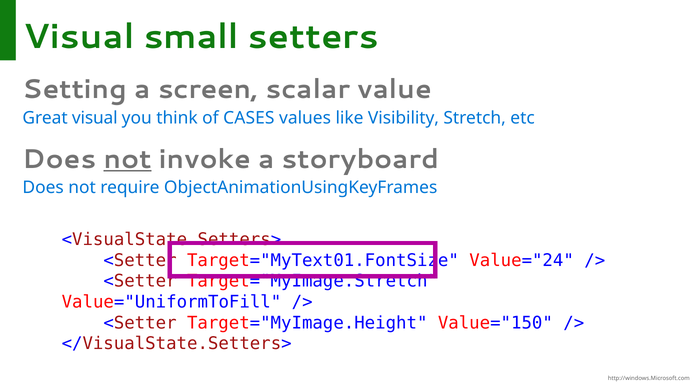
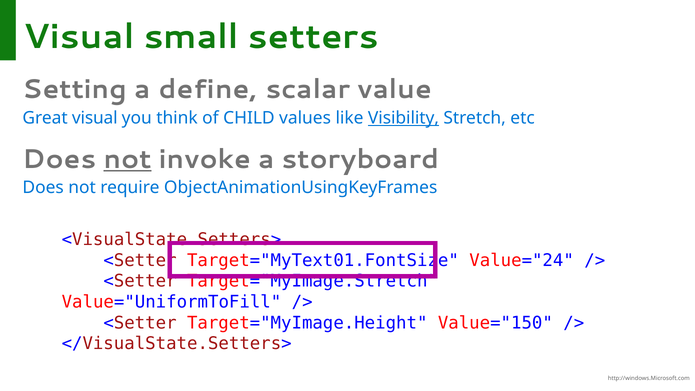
screen: screen -> define (208, 89)
CASES: CASES -> CHILD (249, 118)
Visibility underline: none -> present (404, 118)
